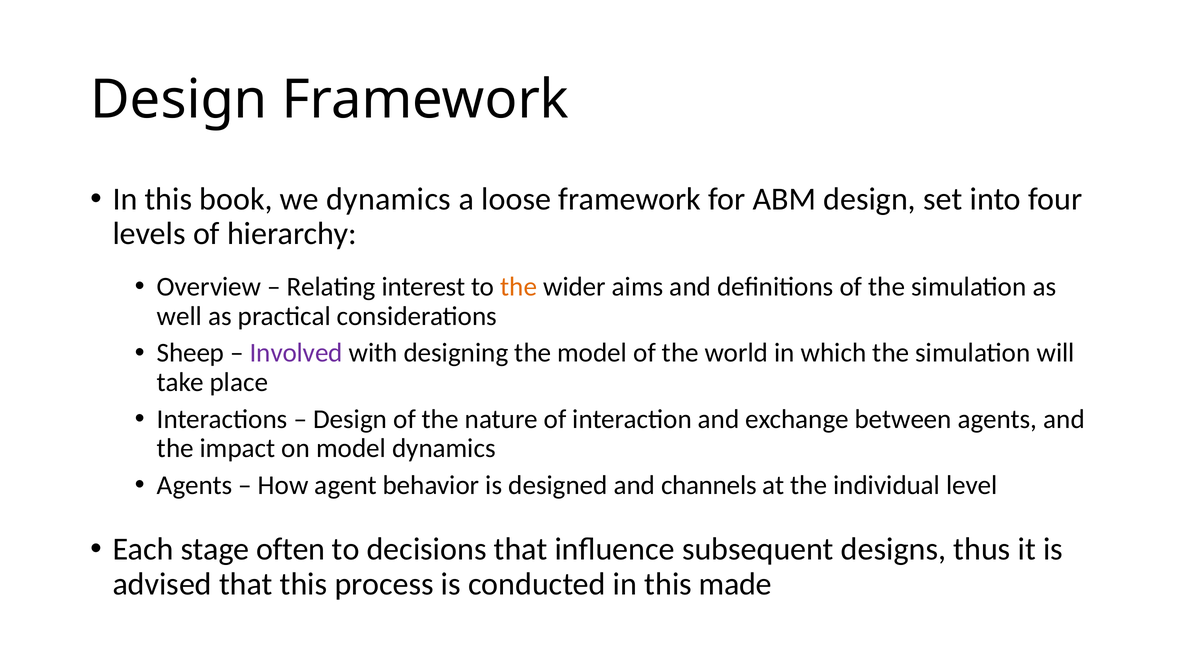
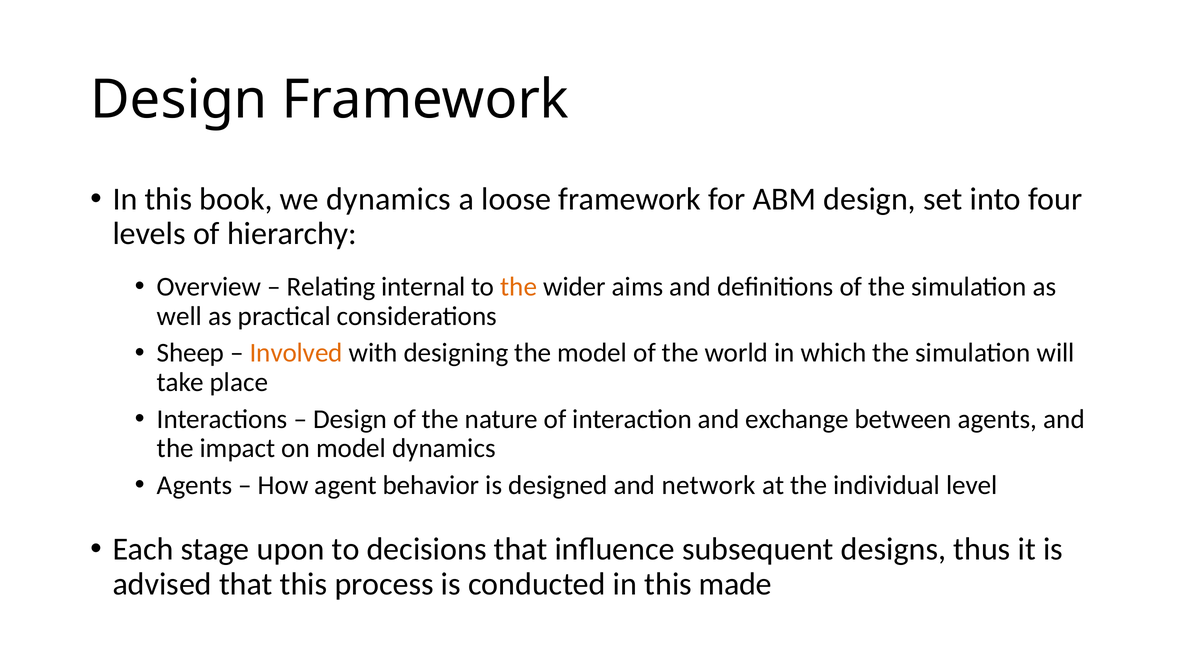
interest: interest -> internal (423, 287)
Involved colour: purple -> orange (296, 353)
channels: channels -> network (709, 485)
often: often -> upon (291, 549)
